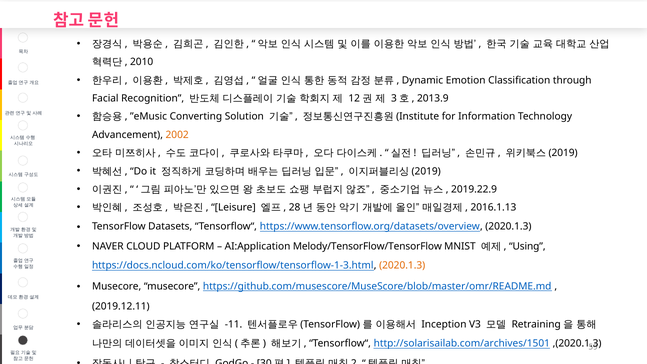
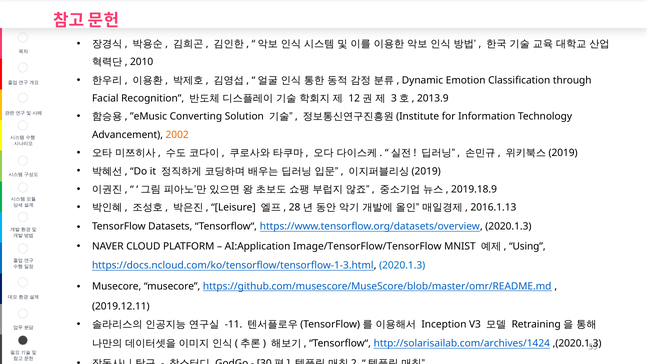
2019.22.9: 2019.22.9 -> 2019.18.9 (474, 189)
Melody/TensorFlow/TensorFlow: Melody/TensorFlow/TensorFlow -> Image/TensorFlow/TensorFlow (367, 246)
2020.1.3 colour: orange -> blue (402, 266)
http://solarisailab.com/archives/1501: http://solarisailab.com/archives/1501 -> http://solarisailab.com/archives/1424 (462, 343)
